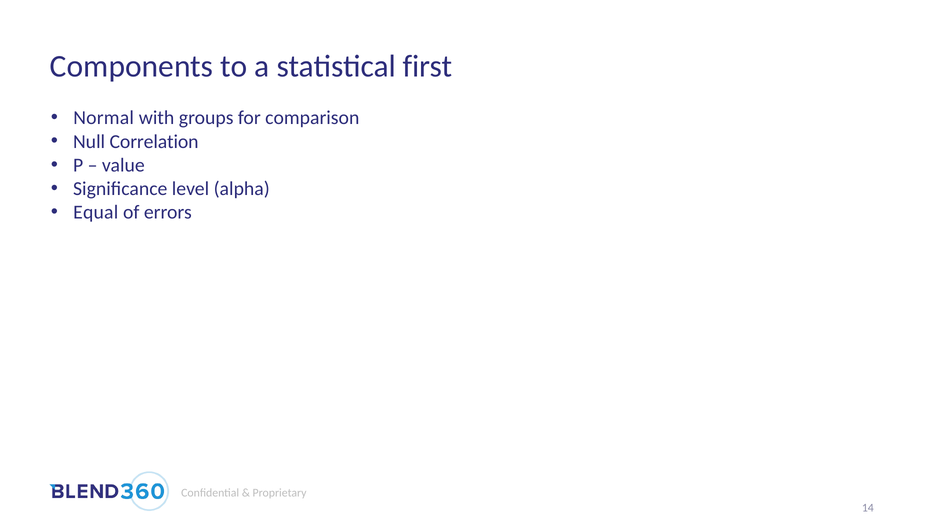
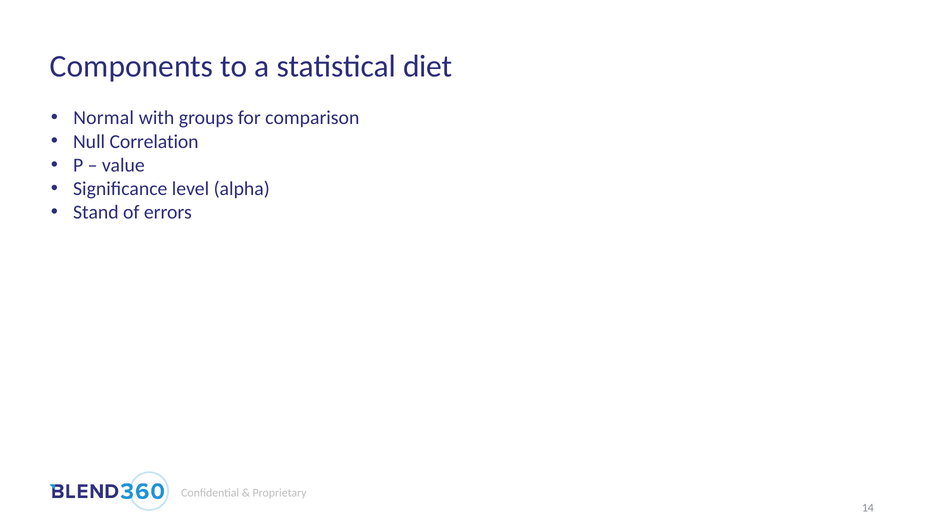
first: first -> diet (428, 66)
Equal: Equal -> Stand (96, 213)
